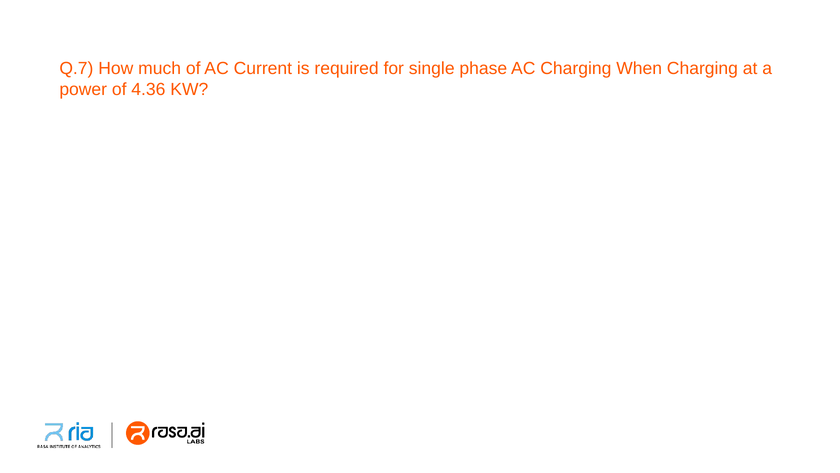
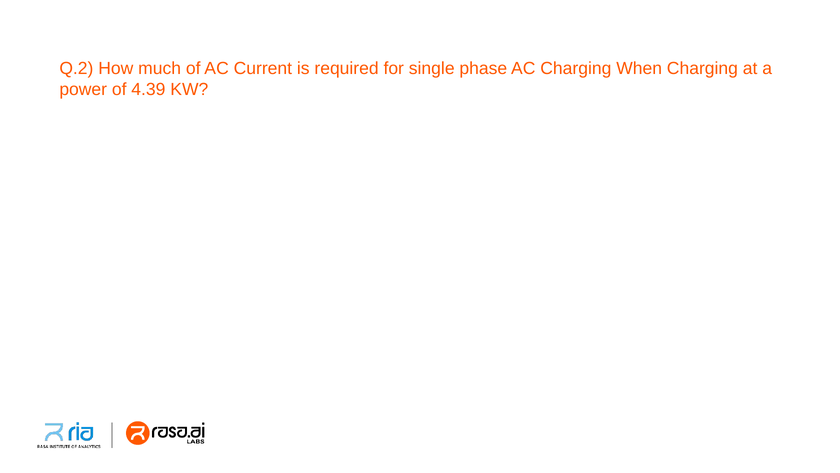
Q.7: Q.7 -> Q.2 (76, 69)
4.36: 4.36 -> 4.39 (148, 90)
